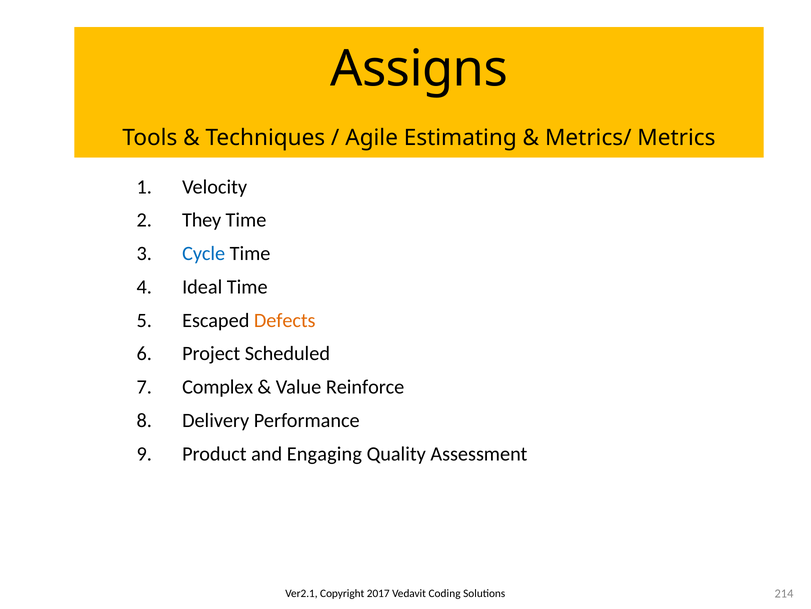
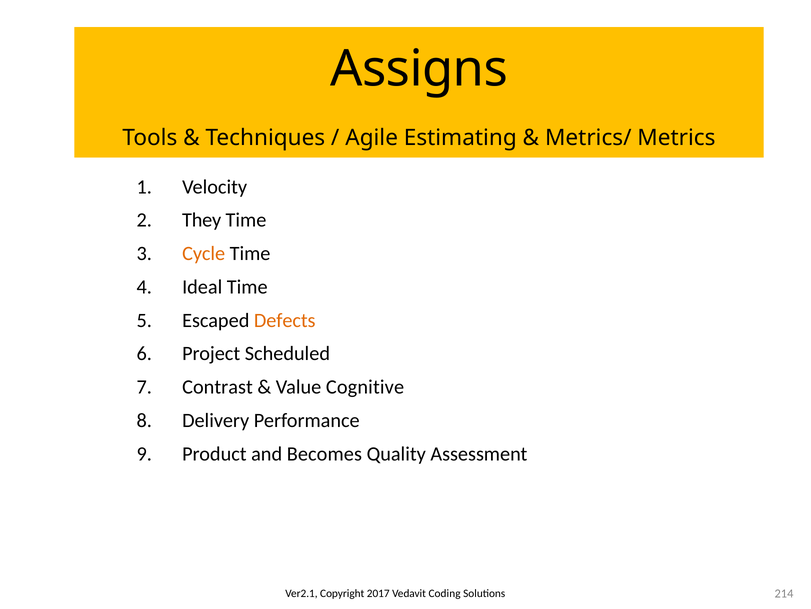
Cycle colour: blue -> orange (204, 253)
Complex: Complex -> Contrast (218, 387)
Reinforce: Reinforce -> Cognitive (365, 387)
Engaging: Engaging -> Becomes (324, 453)
